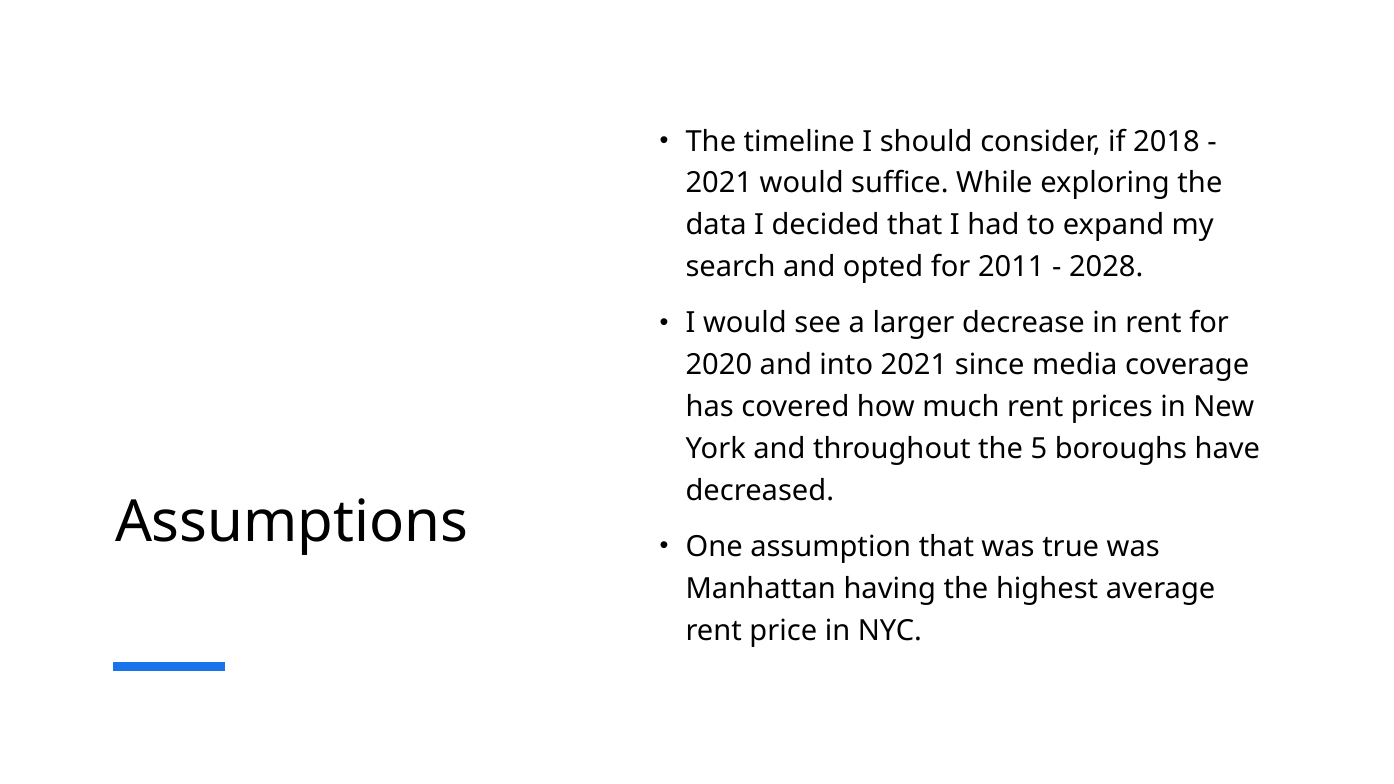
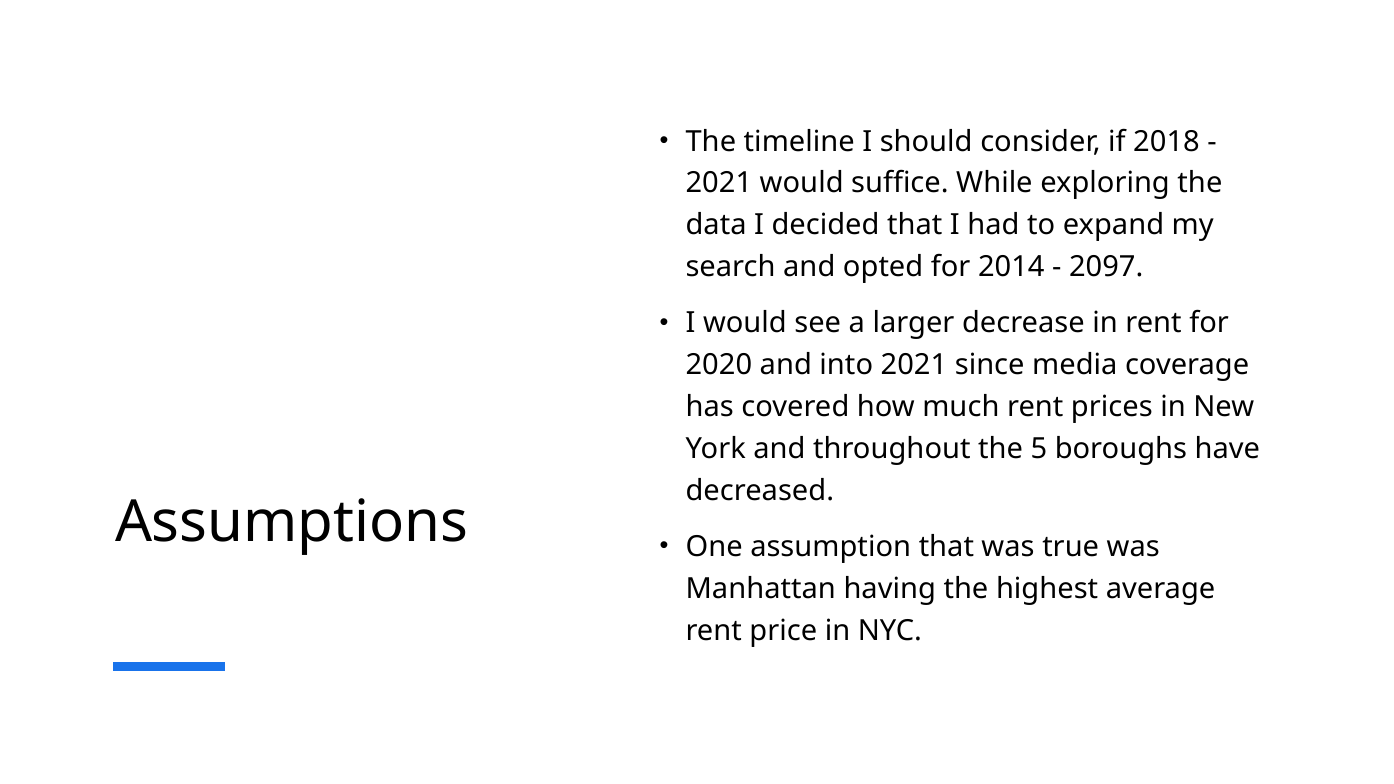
2011: 2011 -> 2014 (1011, 267)
2028: 2028 -> 2097 (1106, 267)
